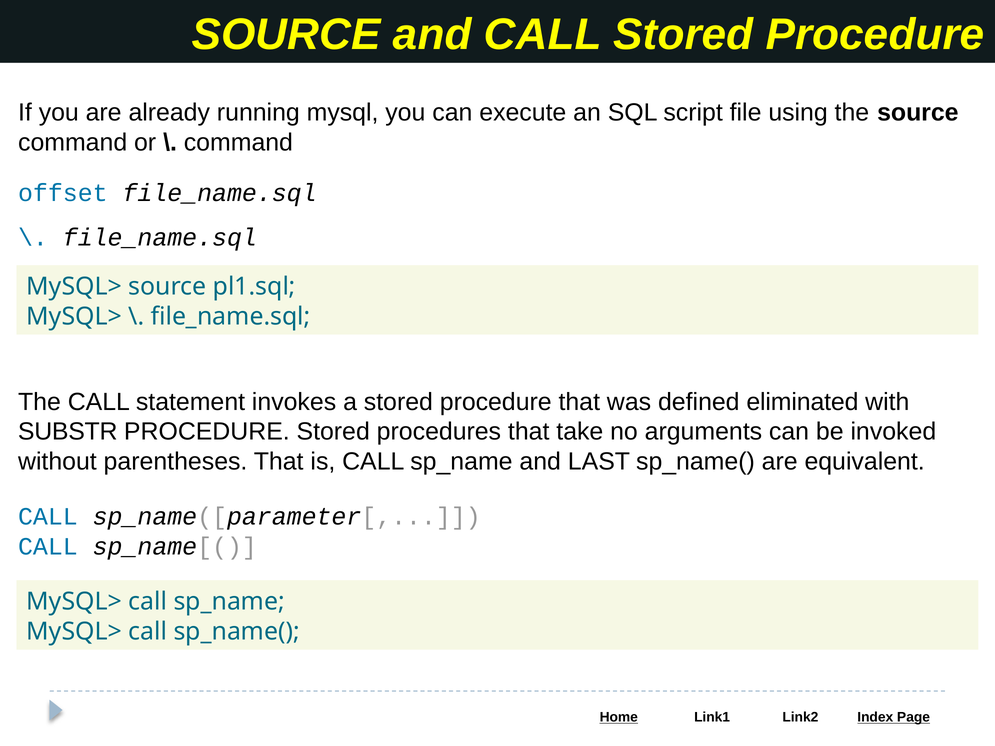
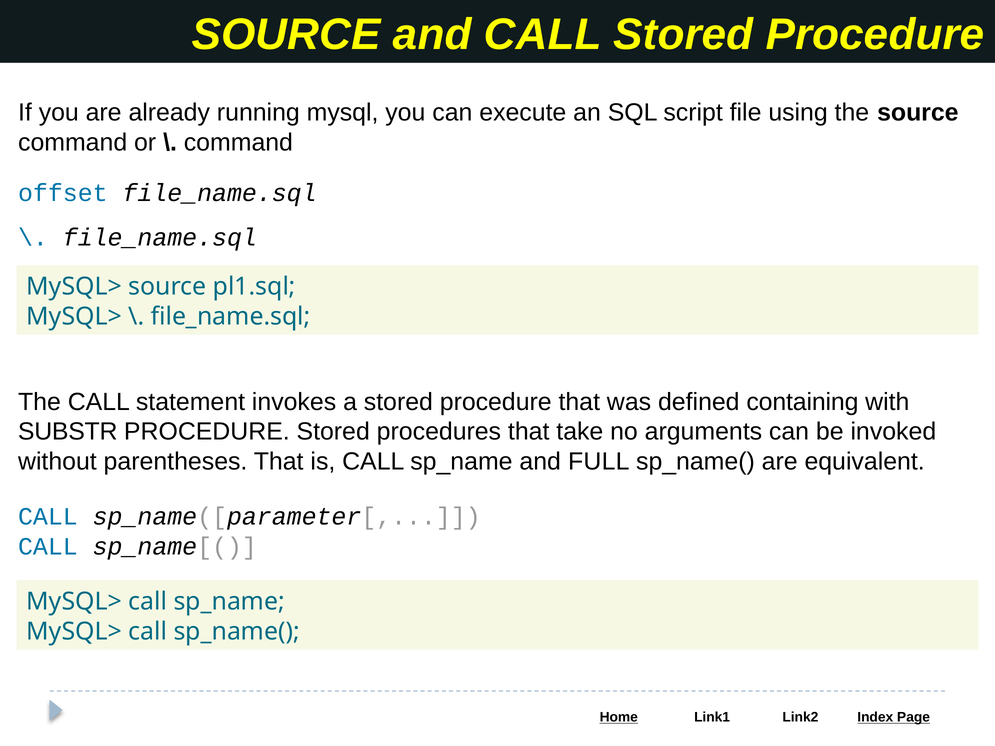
eliminated: eliminated -> containing (802, 402)
LAST: LAST -> FULL (599, 462)
